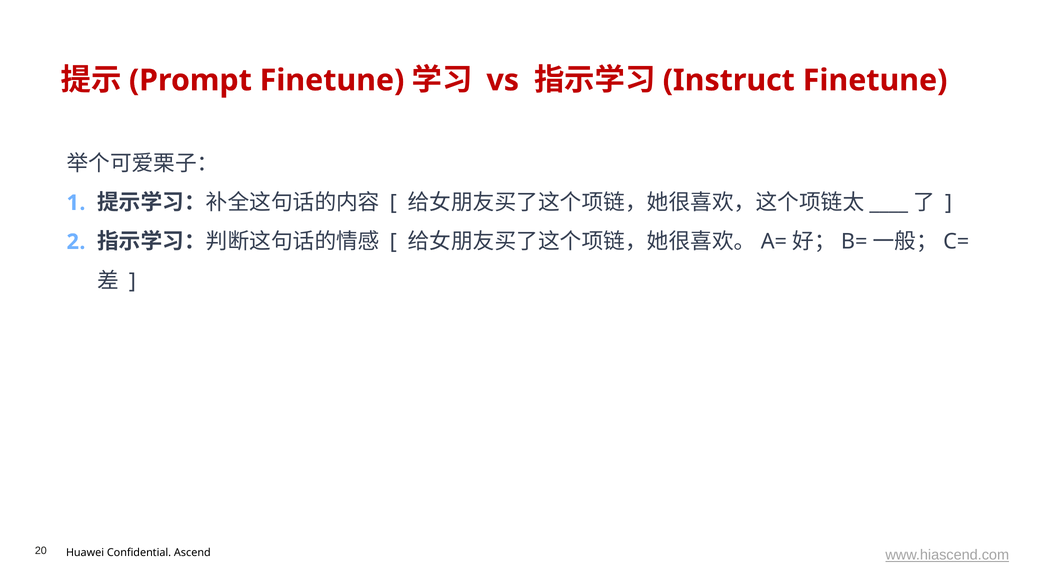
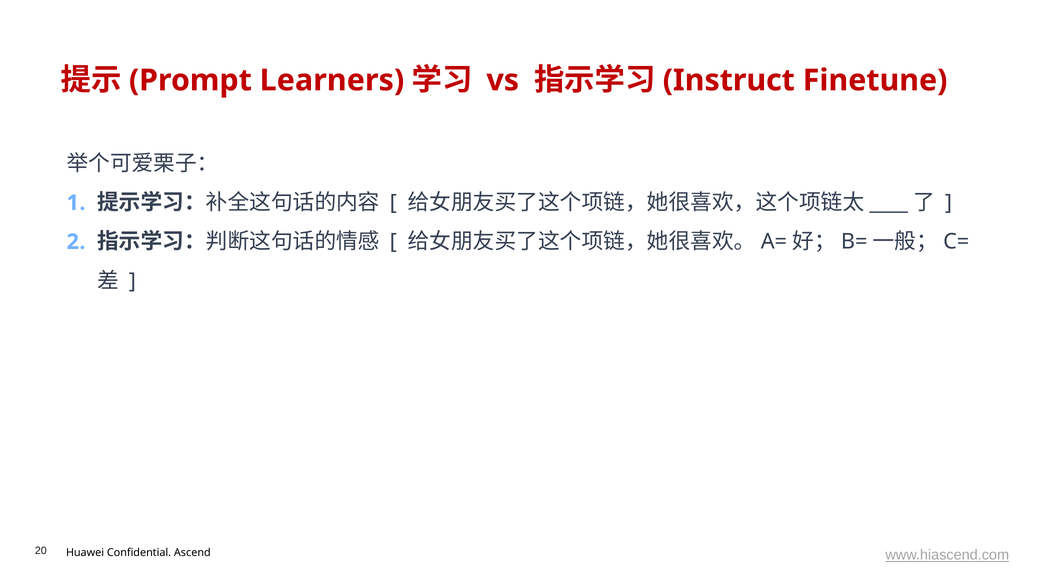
Finetune: Finetune -> Learners (332, 80)
